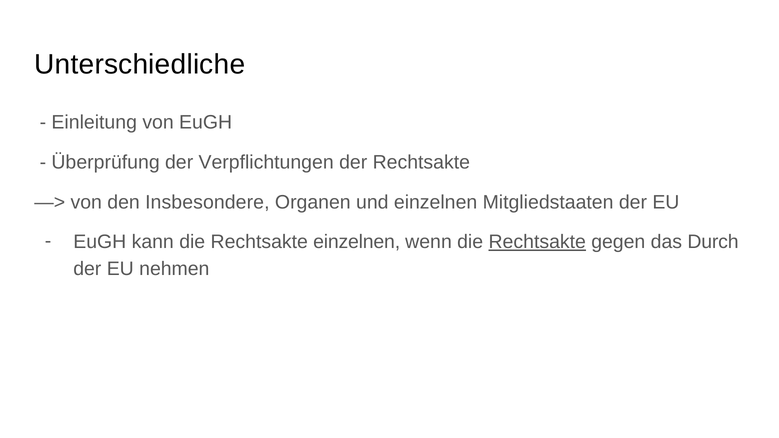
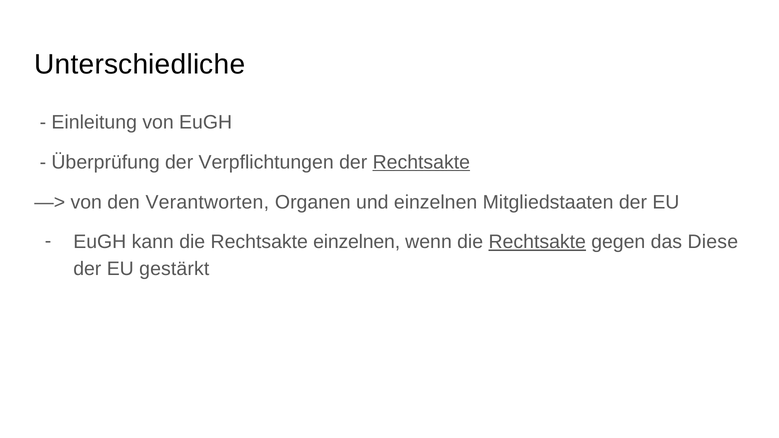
Rechtsakte underline: none -> present (421, 162)
Insbesondere: Insbesondere -> Verantworten (207, 202)
Durch: Durch -> Diese (713, 242)
nehmen: nehmen -> gestärkt (174, 269)
